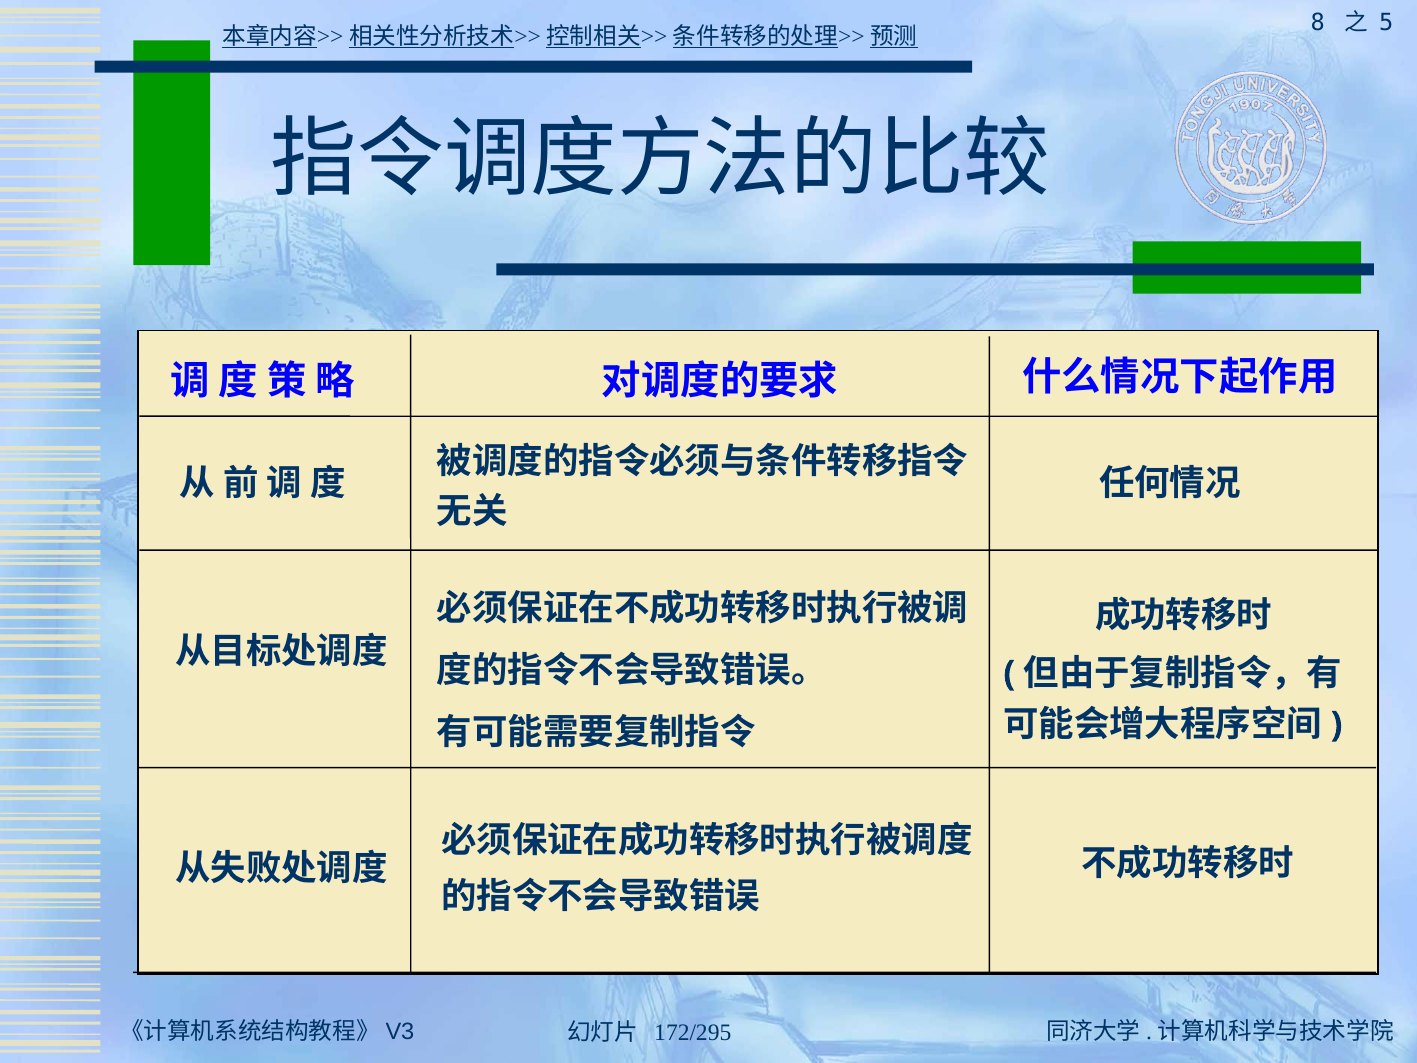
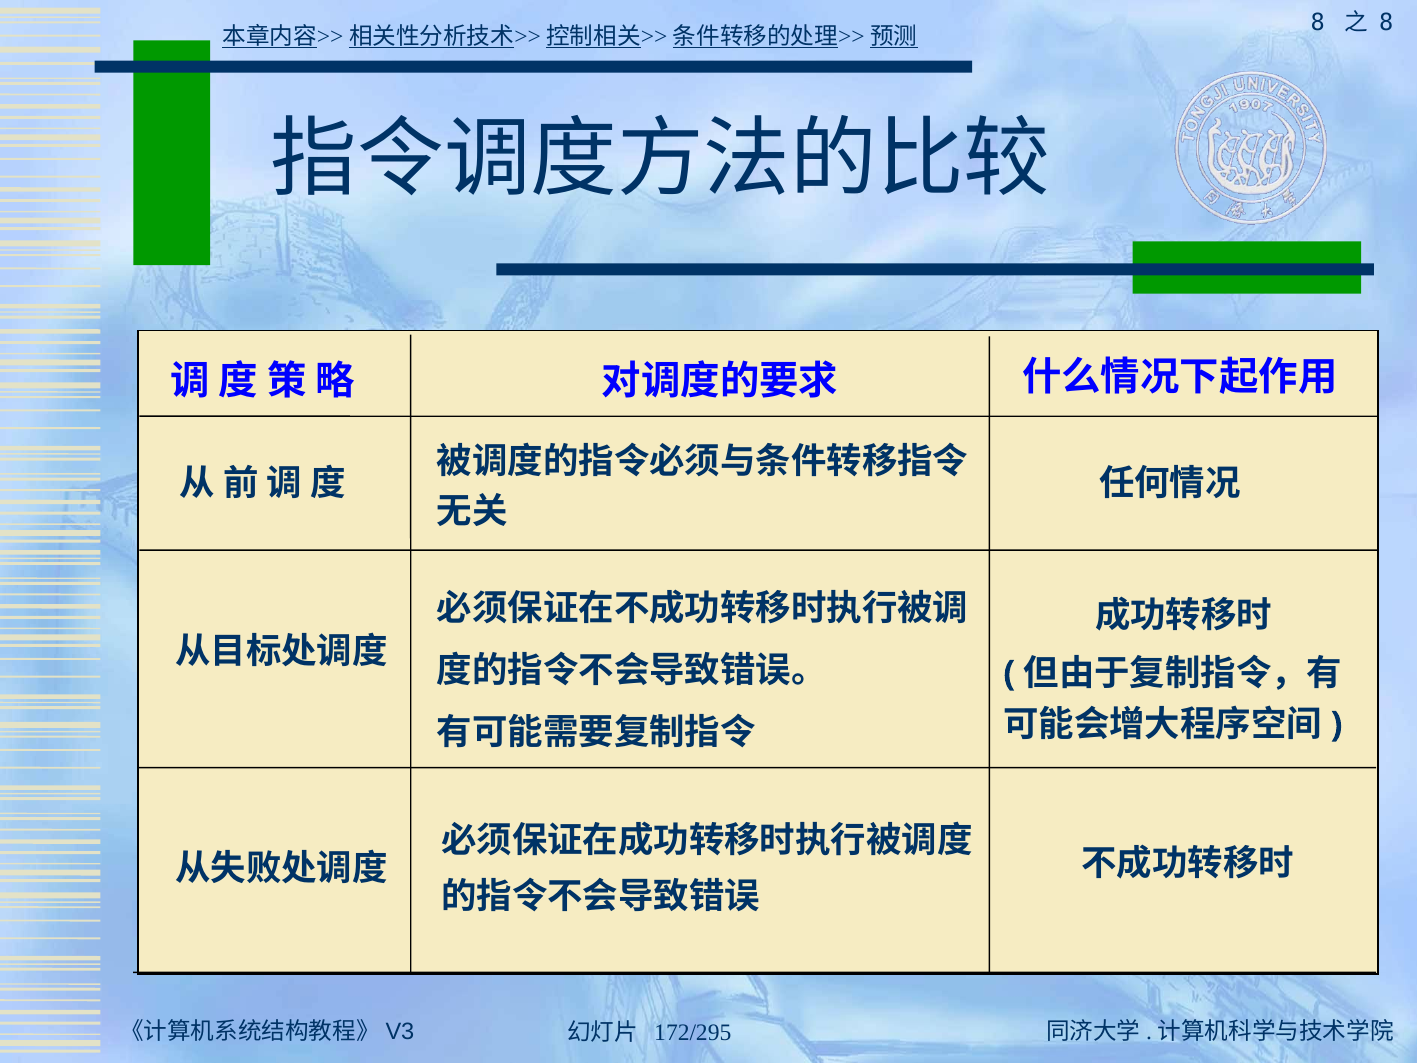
5: 5 -> 8 (1386, 23)
